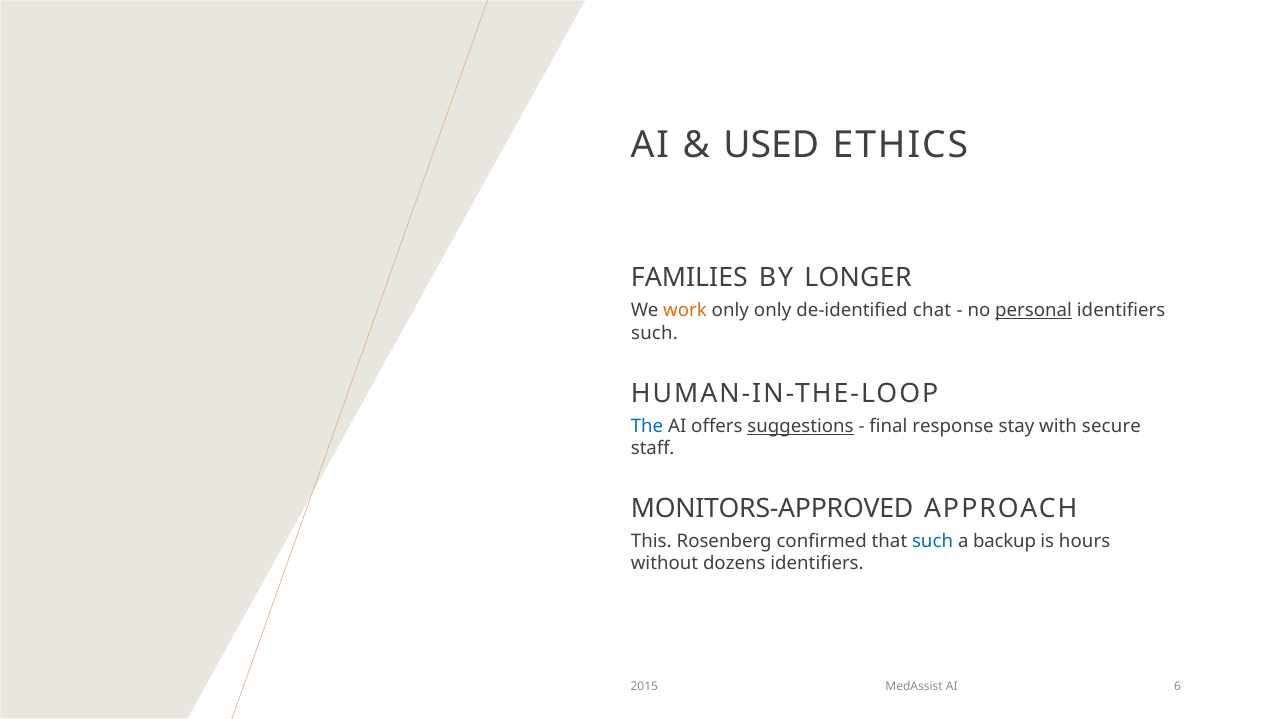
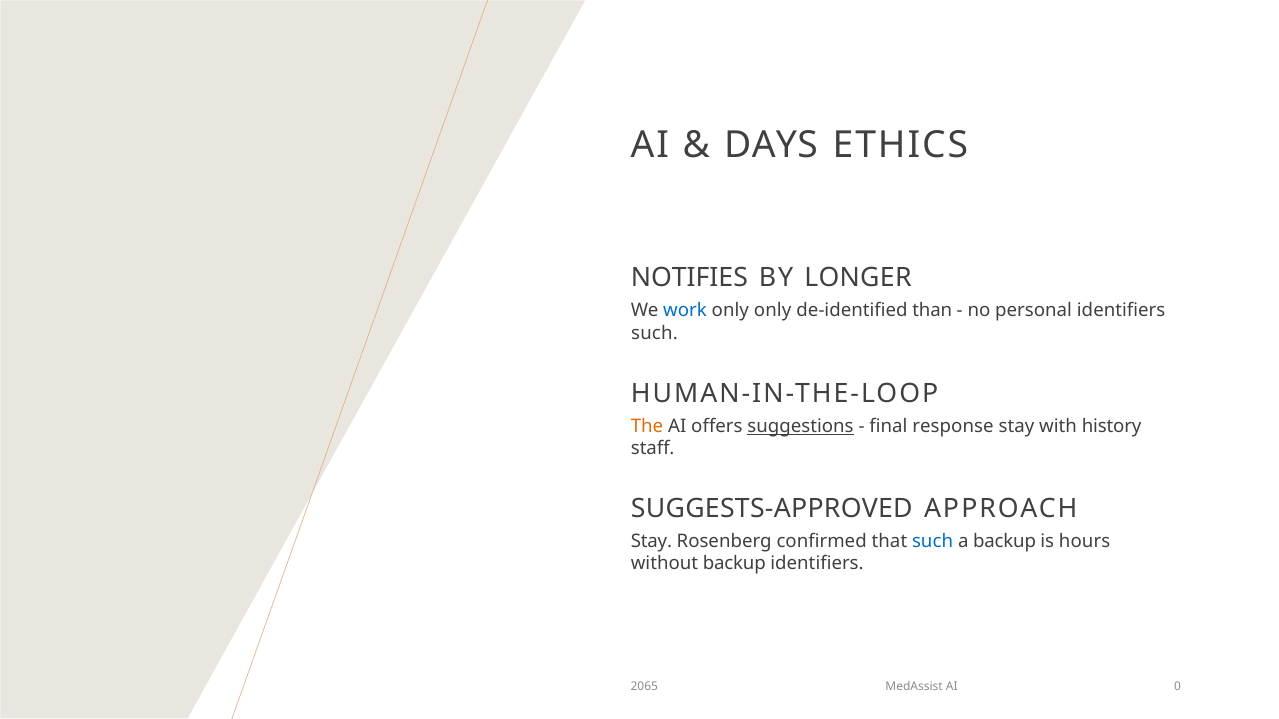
USED: USED -> DAYS (771, 146)
FAMILIES: FAMILIES -> NOTIFIES (689, 278)
work colour: orange -> blue (685, 311)
chat: chat -> than (932, 311)
personal underline: present -> none (1034, 311)
The colour: blue -> orange (647, 426)
secure: secure -> history (1112, 426)
MONITORS-APPROVED: MONITORS-APPROVED -> SUGGESTS-APPROVED (772, 509)
This: This -> Stay (651, 542)
without dozens: dozens -> backup (734, 564)
2015: 2015 -> 2065 (644, 687)
6: 6 -> 0 (1178, 687)
